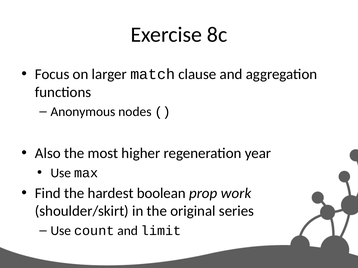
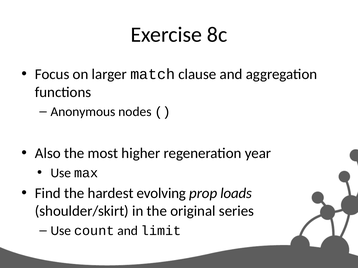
boolean: boolean -> evolving (161, 194)
work: work -> loads (236, 194)
